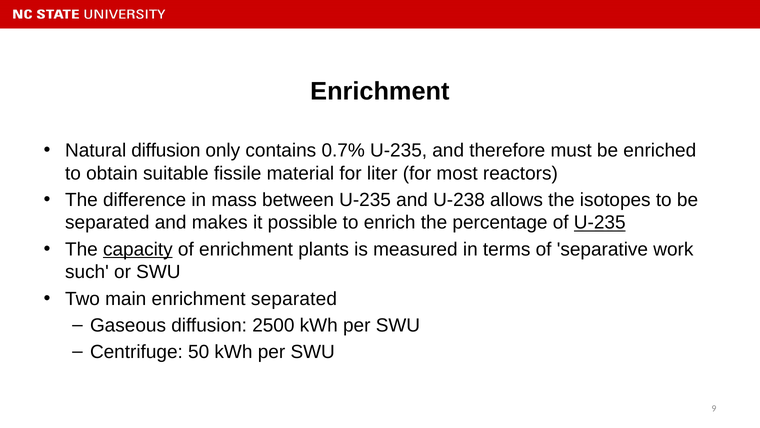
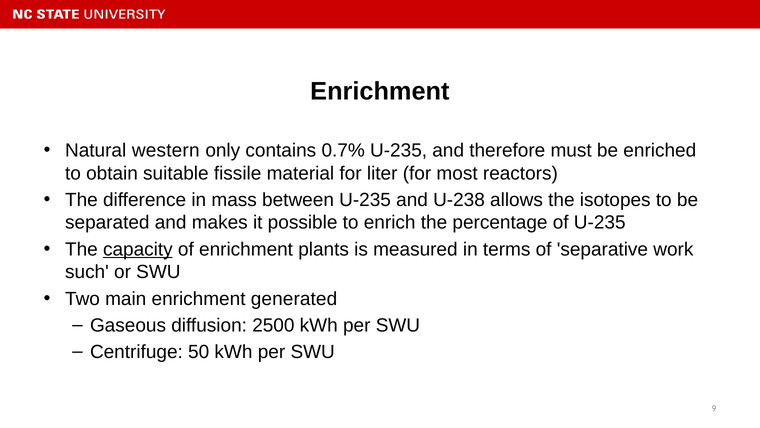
Natural diffusion: diffusion -> western (166, 150)
U-235 underline: present -> none (600, 222)
enrichment separated: separated -> generated (294, 298)
